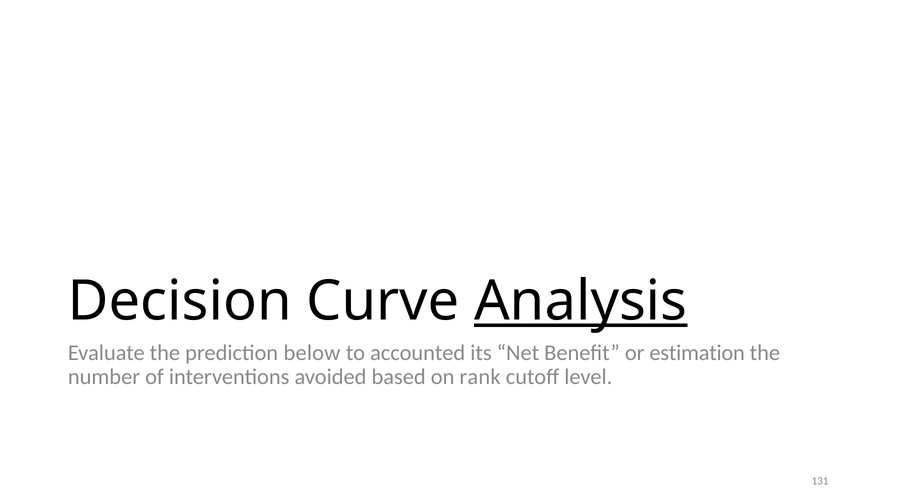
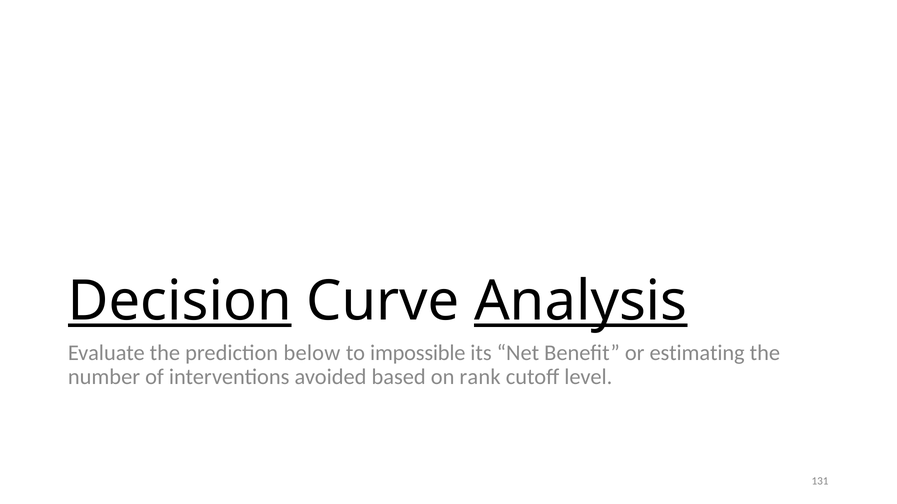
Decision underline: none -> present (180, 302)
accounted: accounted -> impossible (418, 353)
estimation: estimation -> estimating (697, 353)
